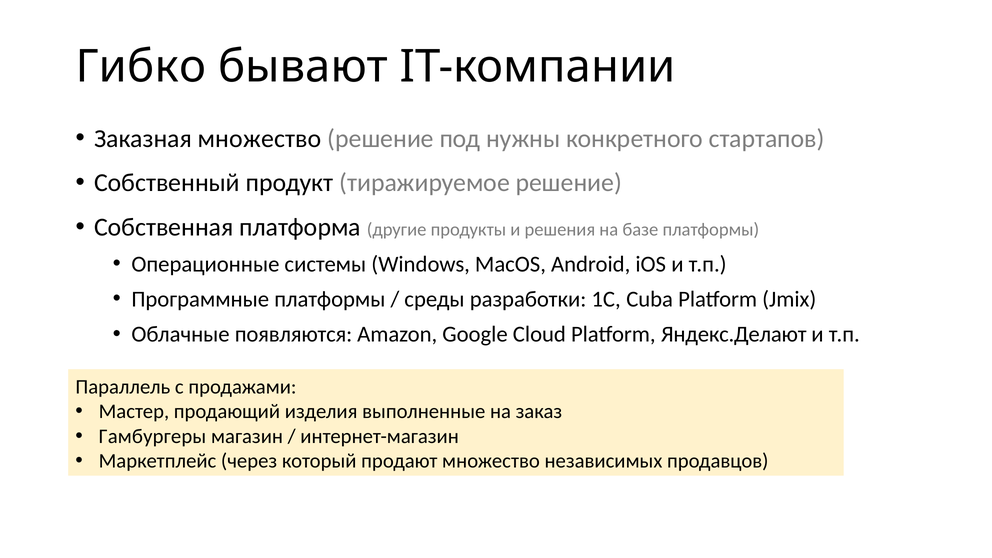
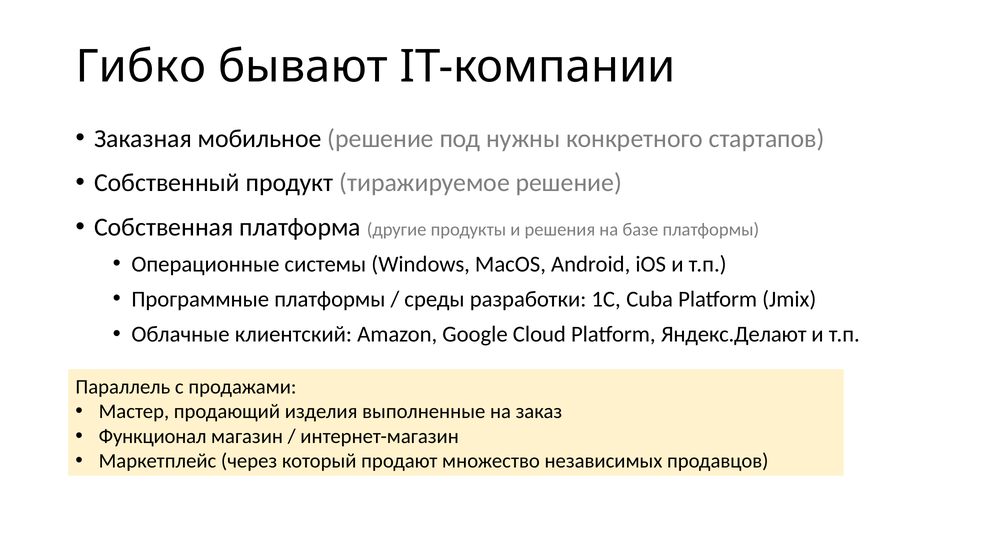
Заказная множество: множество -> мобильное (260, 138)
появляются: появляются -> клиентский (293, 334)
Гамбургеры: Гамбургеры -> Функционал (153, 436)
